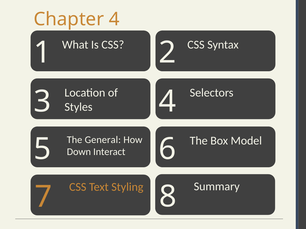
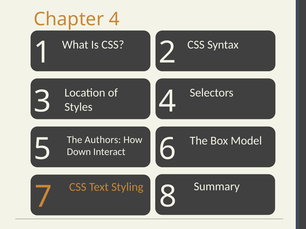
General: General -> Authors (103, 140)
